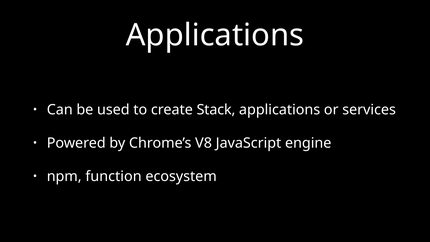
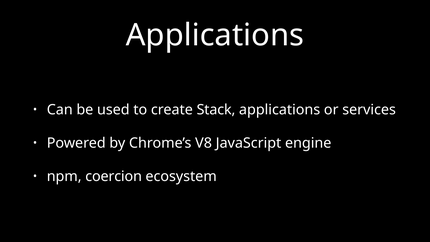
function: function -> coercion (114, 177)
